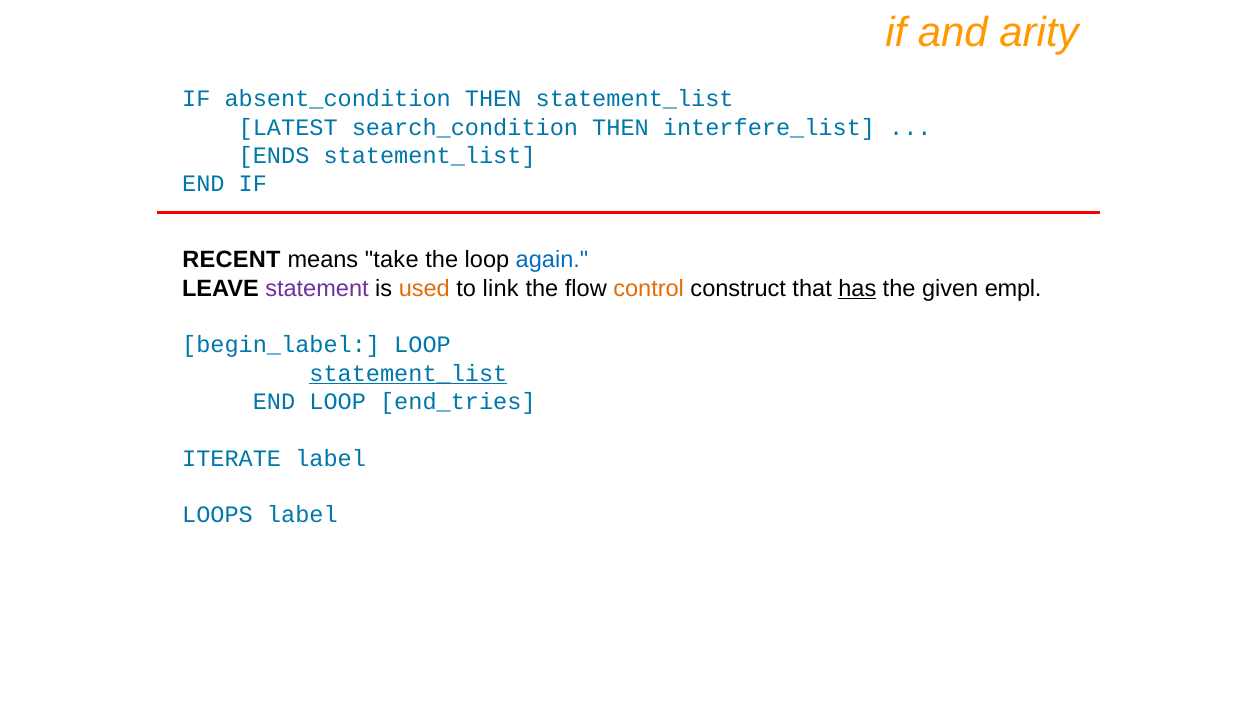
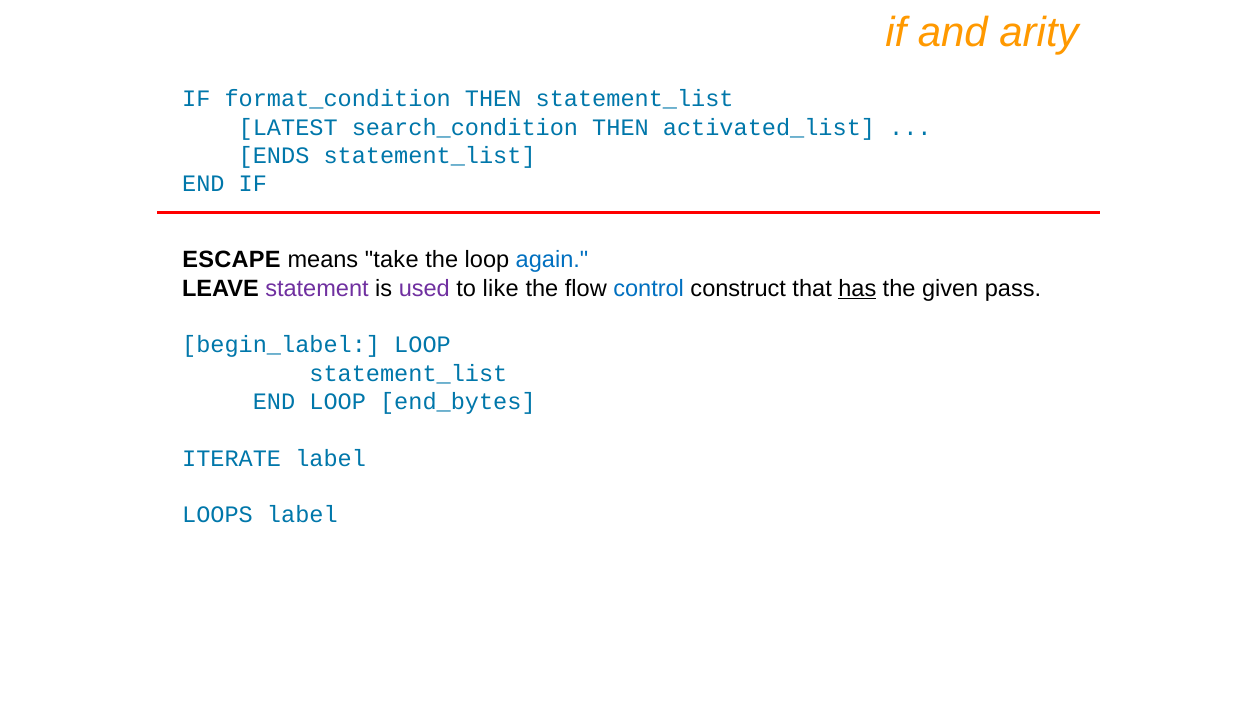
absent_condition: absent_condition -> format_condition (338, 99)
interfere_list: interfere_list -> activated_list (769, 127)
RECENT: RECENT -> ESCAPE (231, 260)
used colour: orange -> purple (424, 288)
link: link -> like (501, 288)
control colour: orange -> blue (649, 288)
empl: empl -> pass (1013, 288)
statement_list underline: present -> none (408, 373)
end_tries: end_tries -> end_bytes (458, 402)
